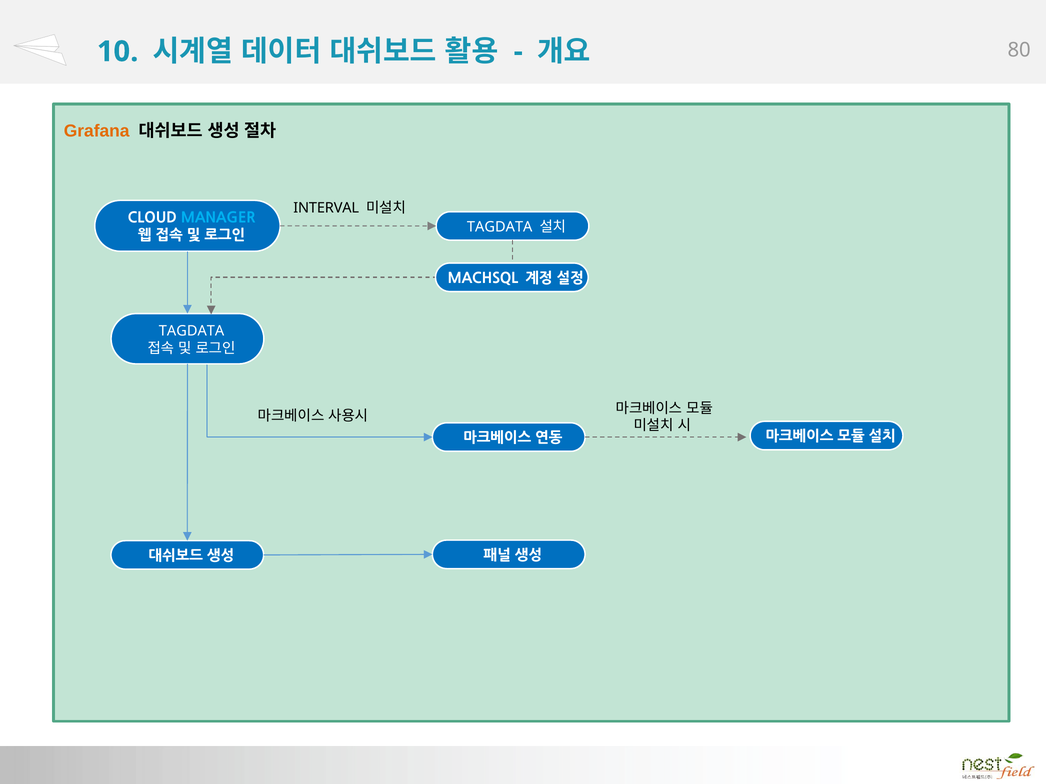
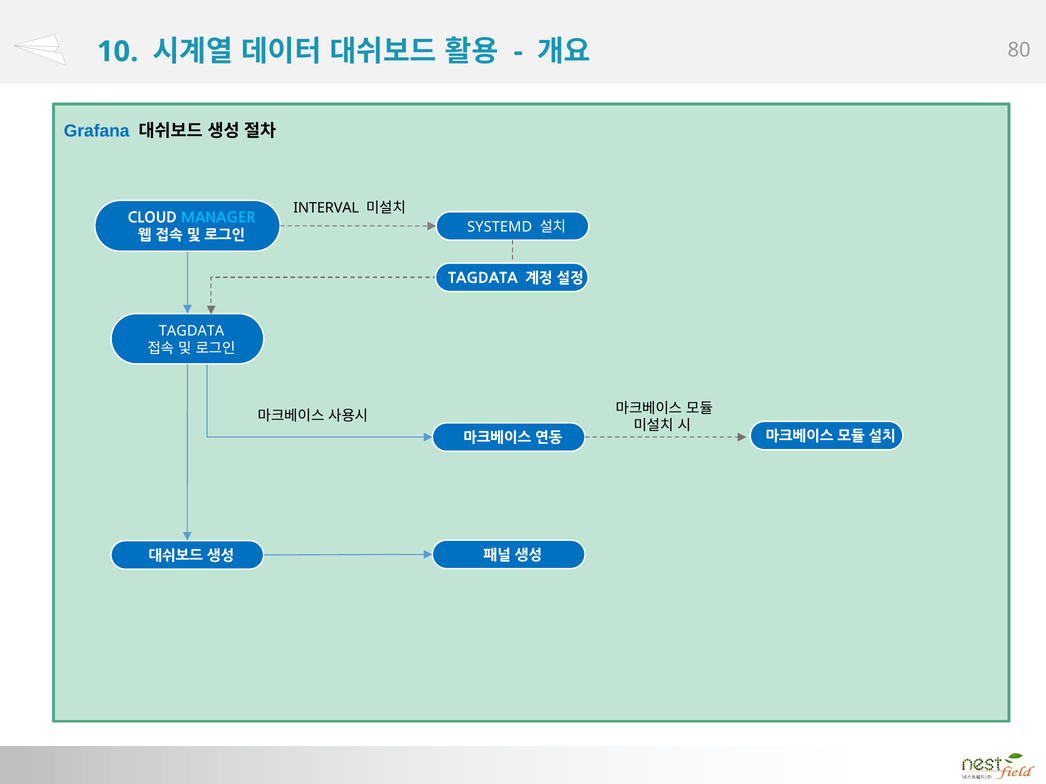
Grafana colour: orange -> blue (97, 131)
TAGDATA: TAGDATA -> SYSTEMD (500, 227)
MACHSQL: MACHSQL -> TAGDATA (483, 278)
